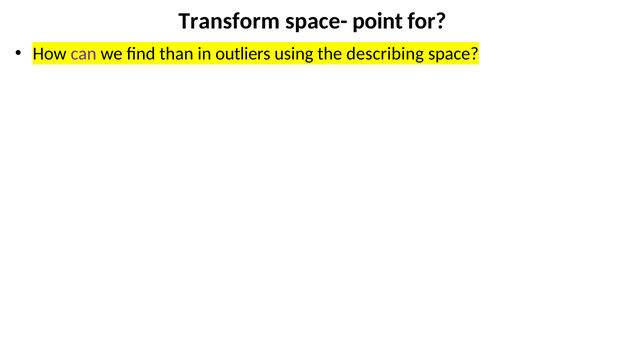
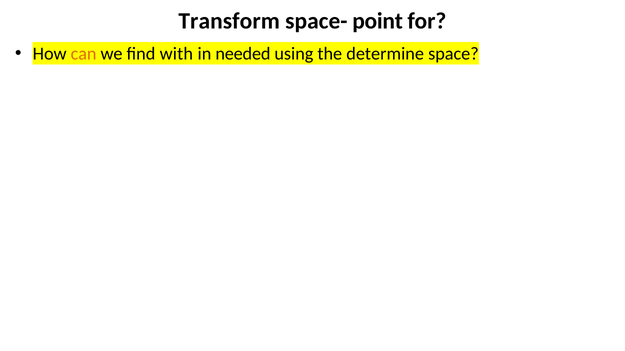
can colour: purple -> orange (84, 54)
than: than -> with (176, 54)
outliers: outliers -> needed (243, 54)
describing: describing -> determine (385, 54)
